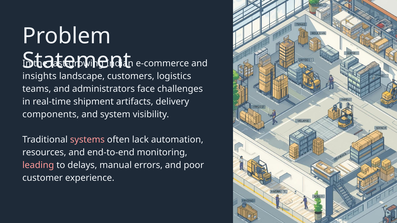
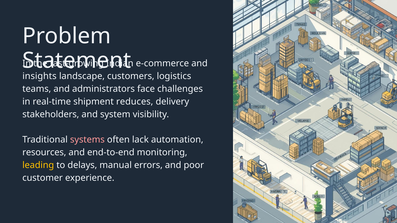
artifacts: artifacts -> reduces (135, 102)
components: components -> stakeholders (51, 114)
leading colour: pink -> yellow (38, 165)
